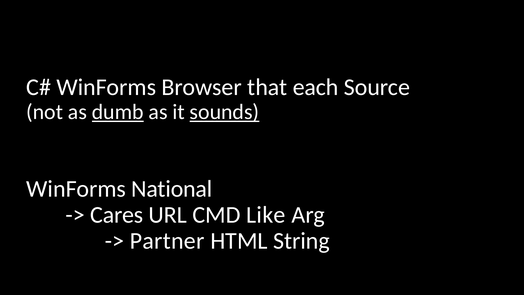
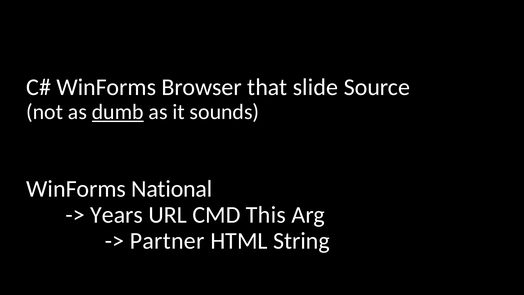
each: each -> slide (315, 87)
sounds underline: present -> none (224, 112)
Cares: Cares -> Years (117, 215)
Like: Like -> This (266, 215)
